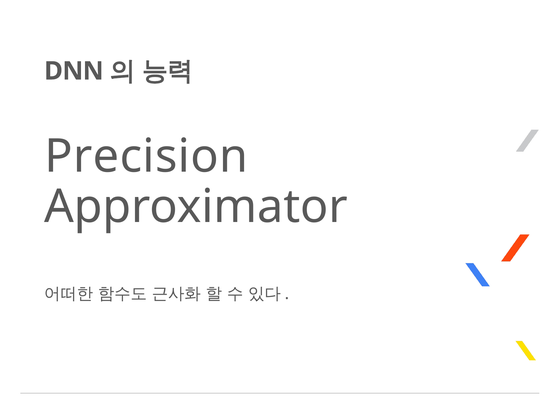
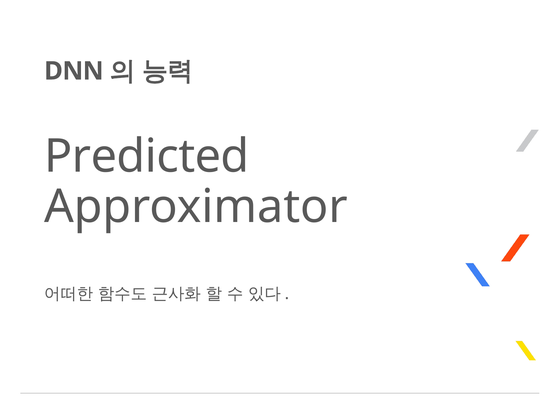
Precision: Precision -> Predicted (147, 157)
